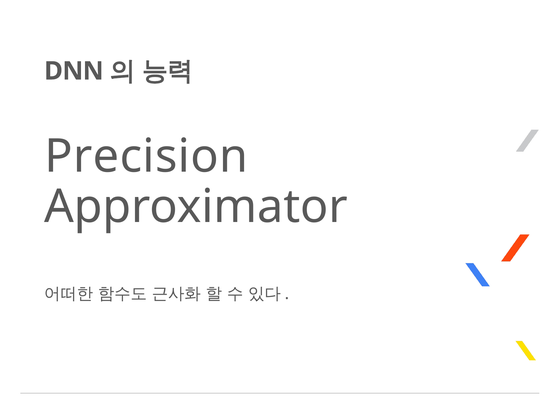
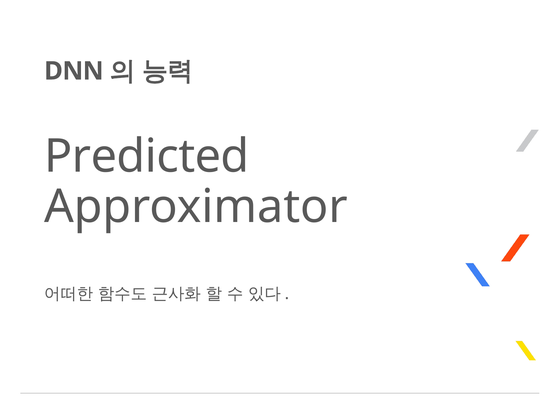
Precision: Precision -> Predicted (147, 157)
